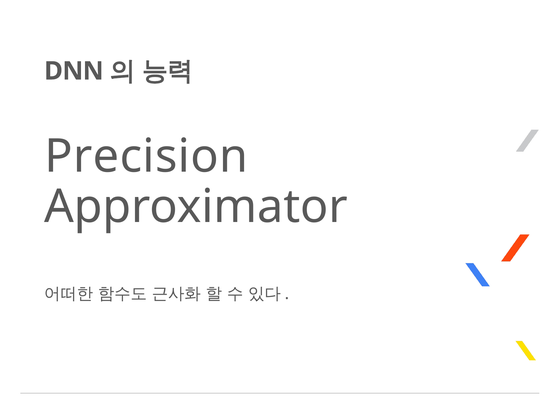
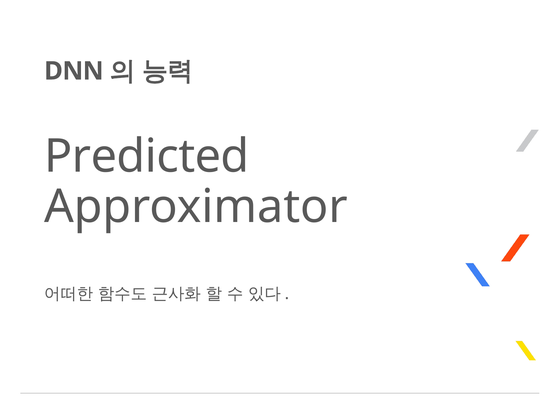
Precision: Precision -> Predicted (147, 157)
